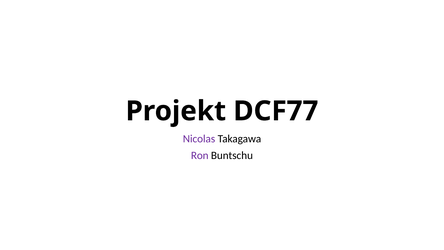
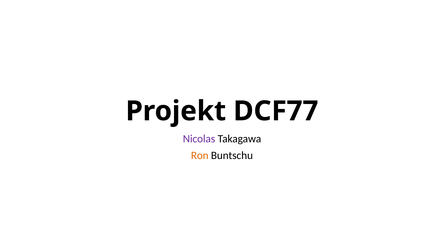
Ron colour: purple -> orange (200, 155)
